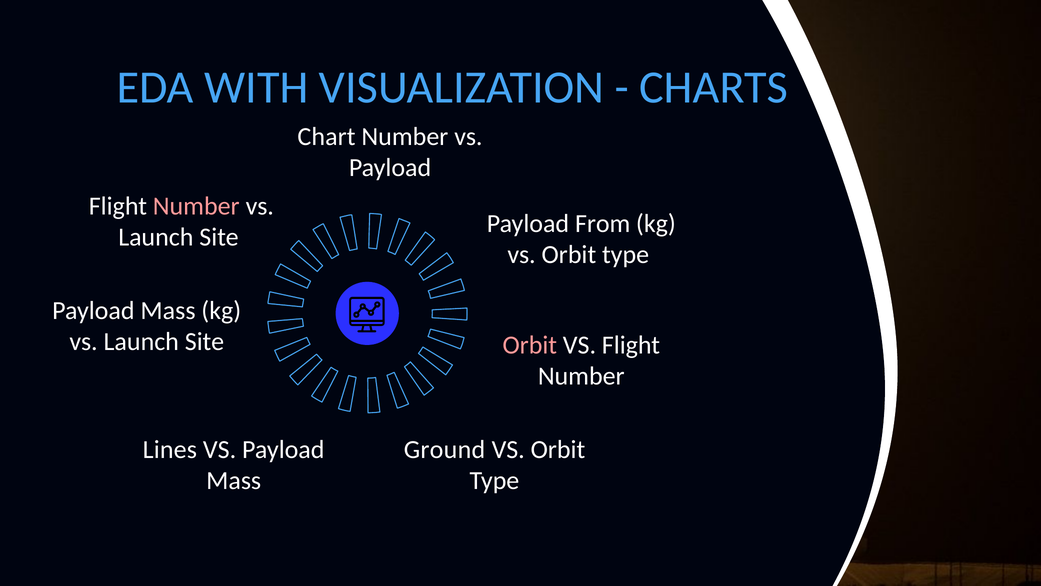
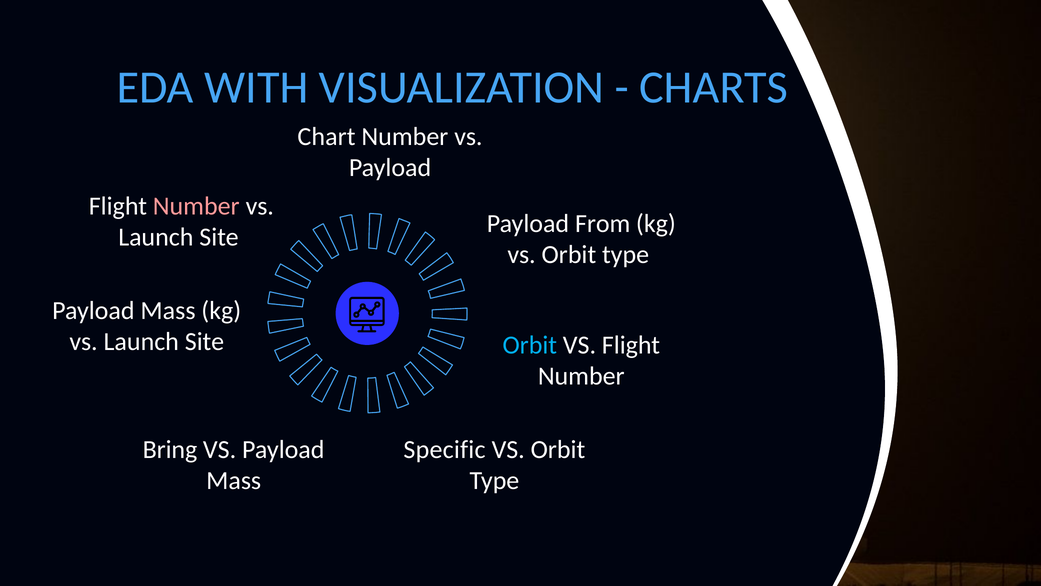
Orbit colour: pink -> light blue (530, 345)
Lines: Lines -> Bring (170, 449)
Ground: Ground -> Specific (444, 449)
